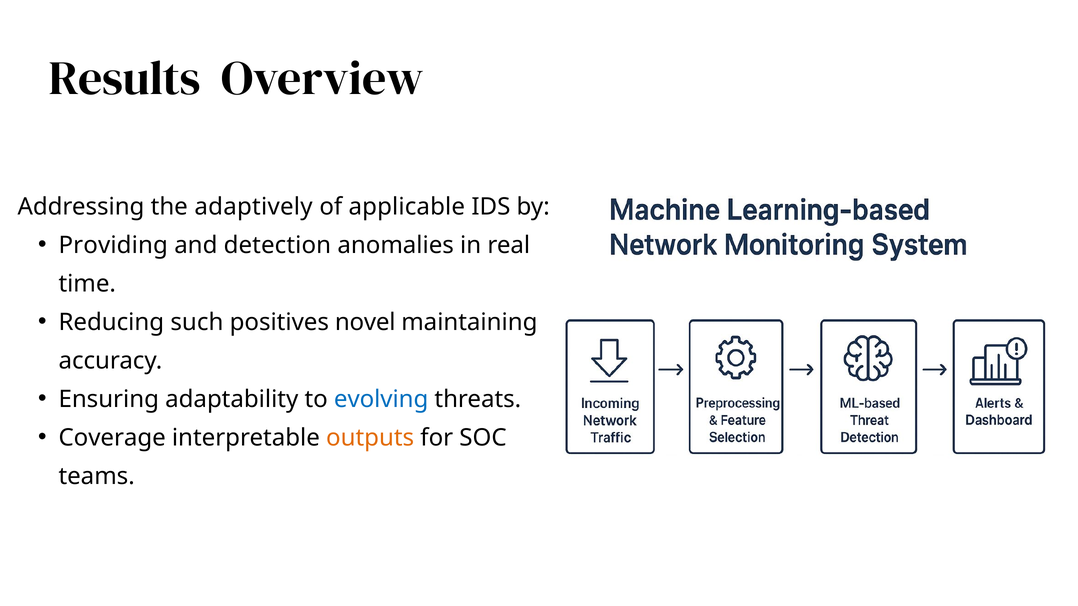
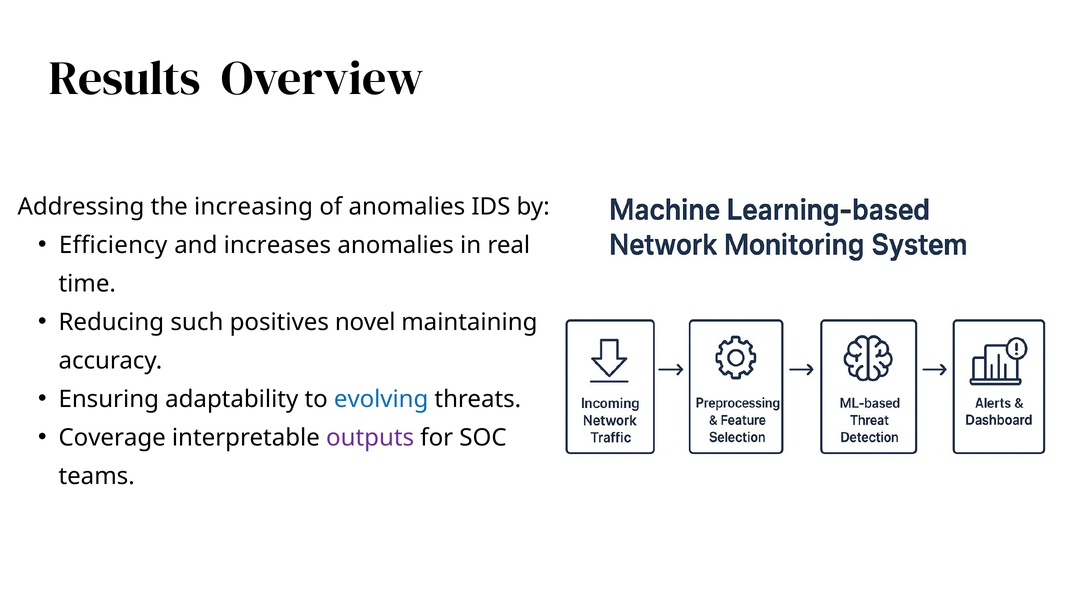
adaptively: adaptively -> increasing (254, 207)
of applicable: applicable -> anomalies (407, 207)
Providing: Providing -> Efficiency (113, 245)
detection: detection -> increases (277, 245)
outputs colour: orange -> purple (370, 438)
